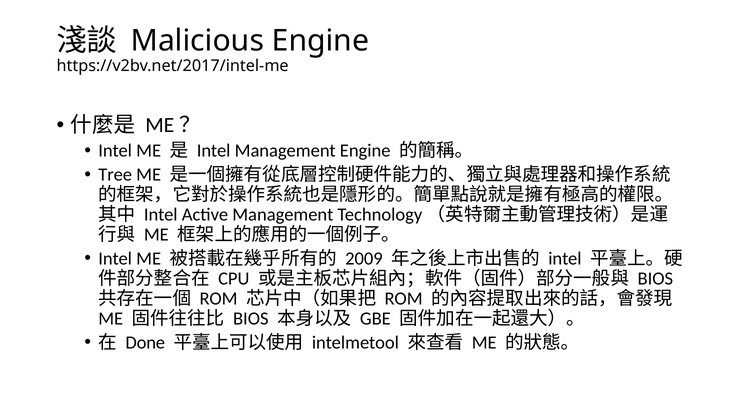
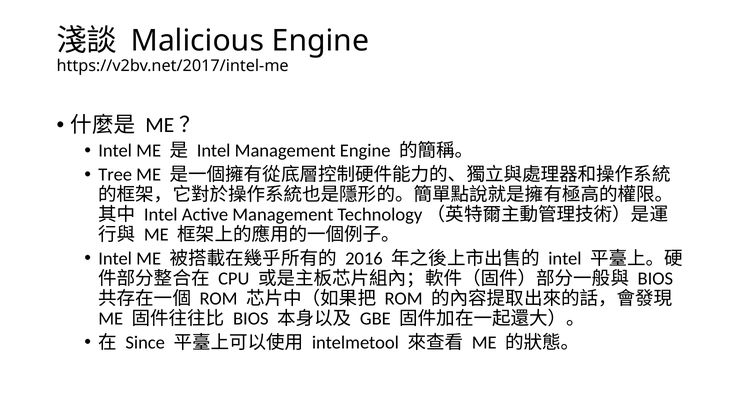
2009: 2009 -> 2016 (364, 259)
Done: Done -> Since (145, 343)
